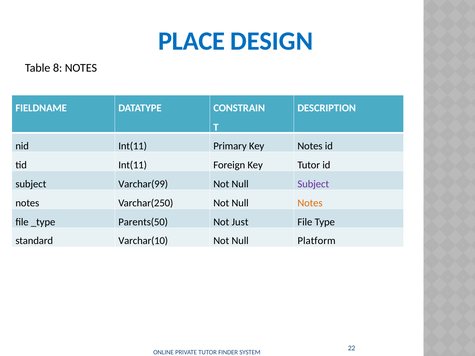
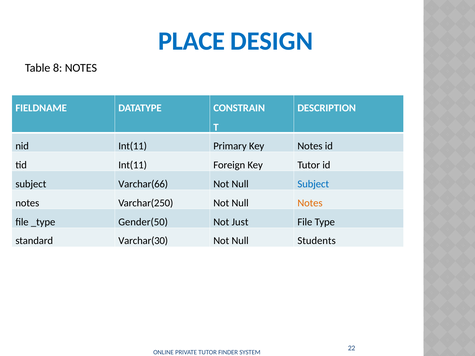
Varchar(99: Varchar(99 -> Varchar(66 (143, 184)
Subject colour: purple -> blue (313, 184)
Parents(50: Parents(50 -> Gender(50 (143, 222)
Varchar(10: Varchar(10 -> Varchar(30 (143, 241)
Platform: Platform -> Students (317, 241)
